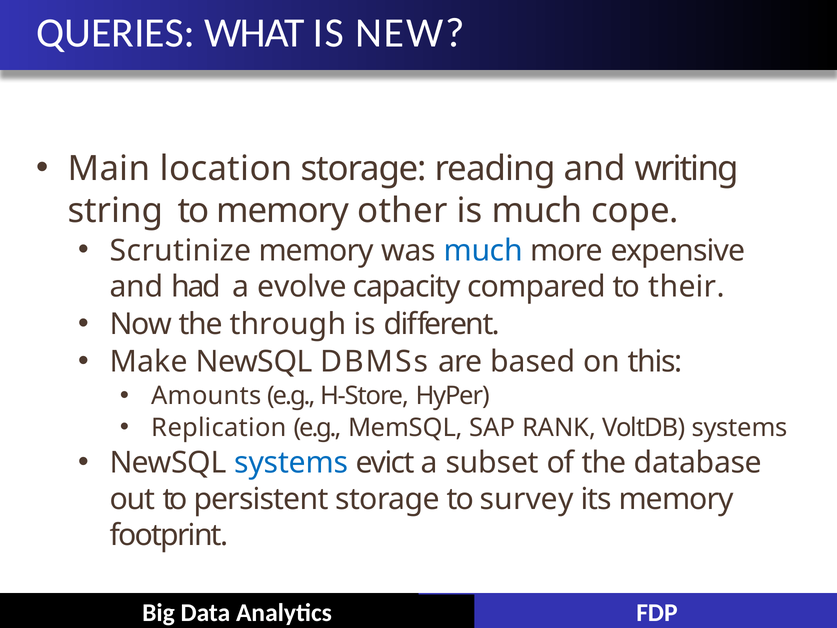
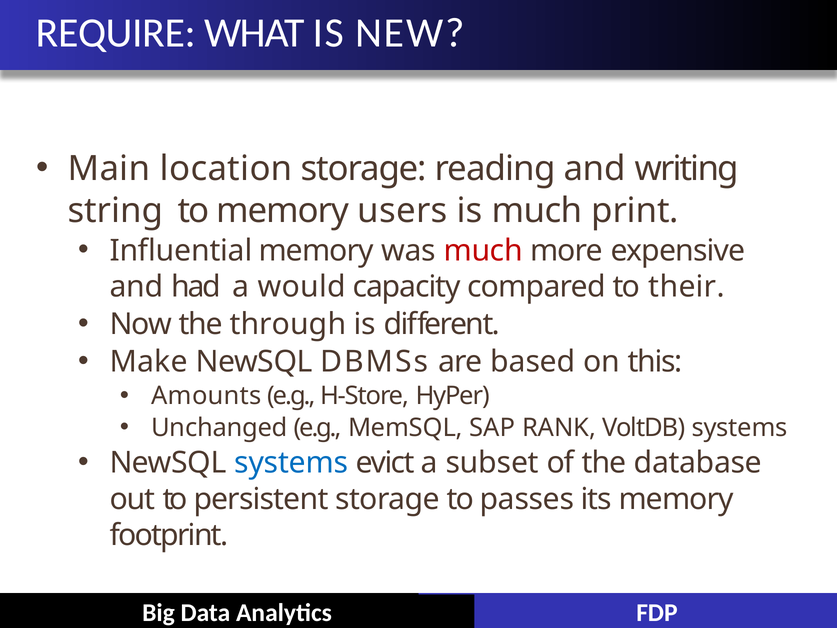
QUERIES: QUERIES -> REQUIRE (116, 33)
other: other -> users (402, 211)
cope: cope -> print (635, 211)
Scrutinize: Scrutinize -> Influential (181, 250)
much colour: blue -> red (483, 250)
evolve: evolve -> would (302, 287)
Replication: Replication -> Unchanged (219, 428)
survey: survey -> passes (527, 499)
